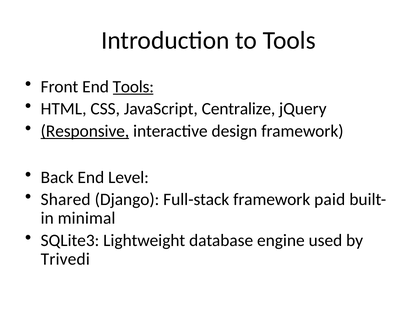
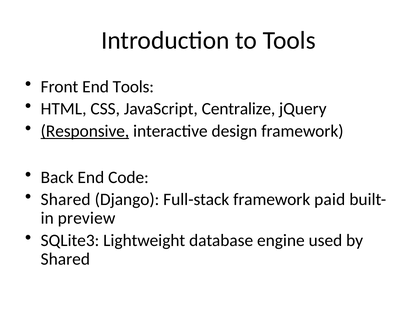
Tools underline: present -> none (133, 87)
Level: Level -> Code (128, 177)
minimal: minimal -> preview (87, 218)
Trivedi: Trivedi -> Shared (65, 259)
